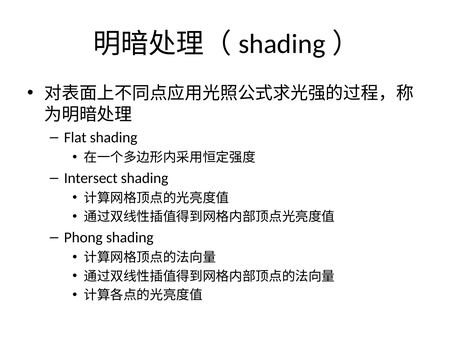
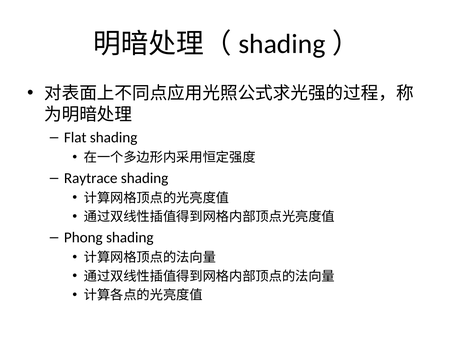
Intersect: Intersect -> Raytrace (91, 178)
